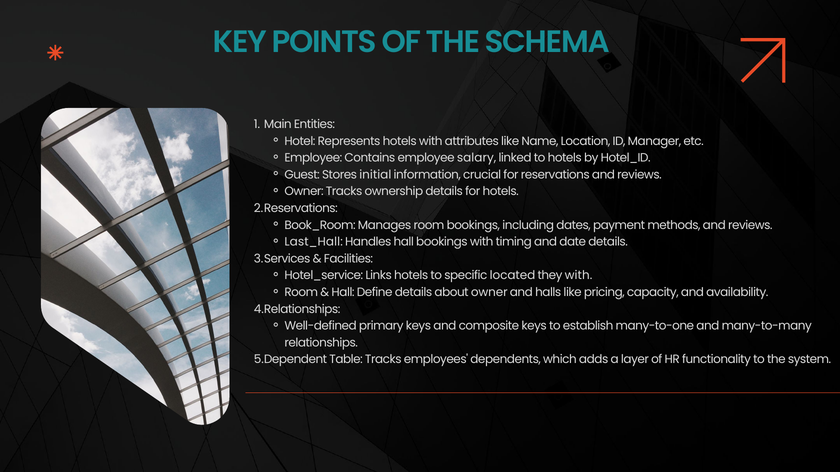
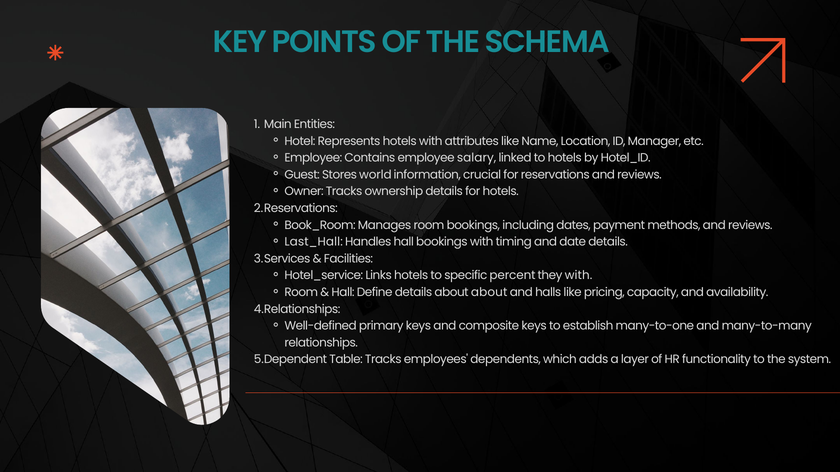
initial: initial -> world (375, 175)
located: located -> percent (513, 276)
about owner: owner -> about (489, 293)
